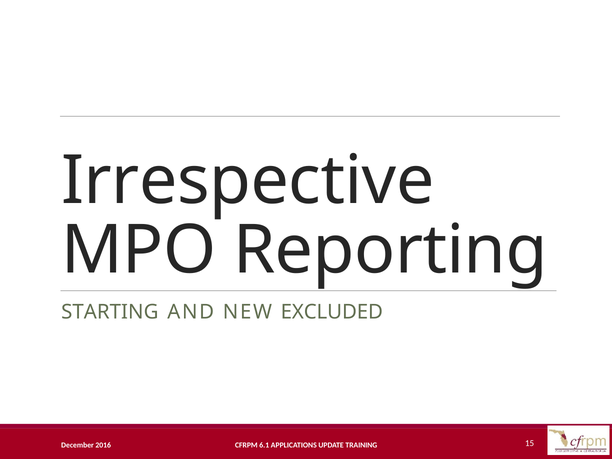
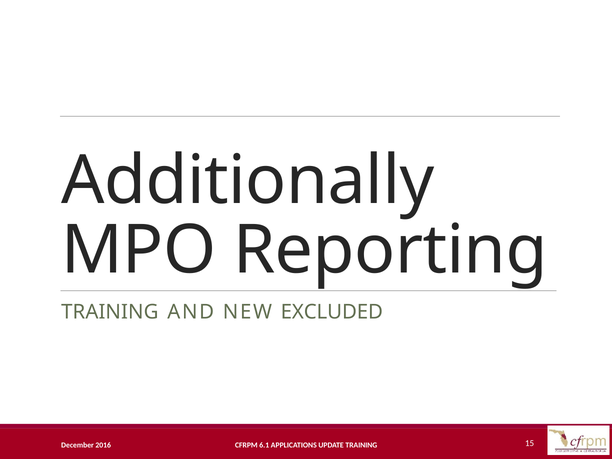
Irrespective: Irrespective -> Additionally (248, 181)
STARTING: STARTING -> TRAINING (110, 312)
